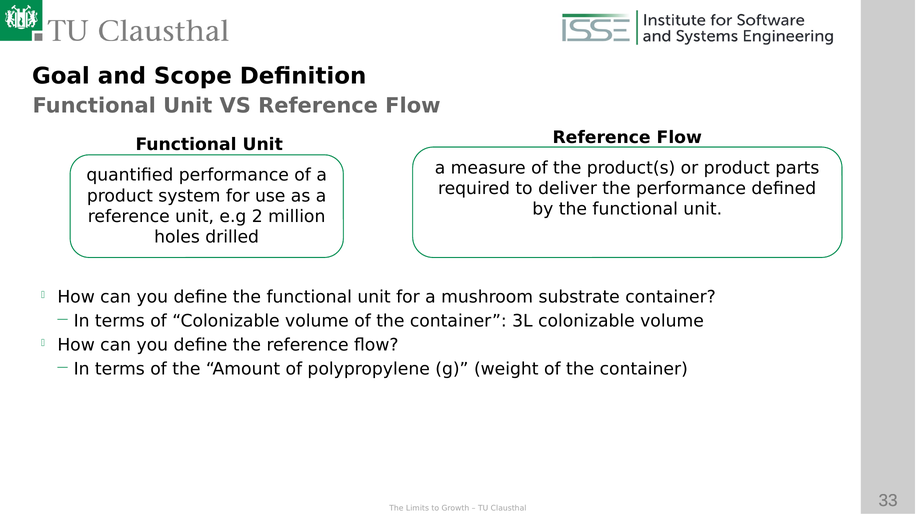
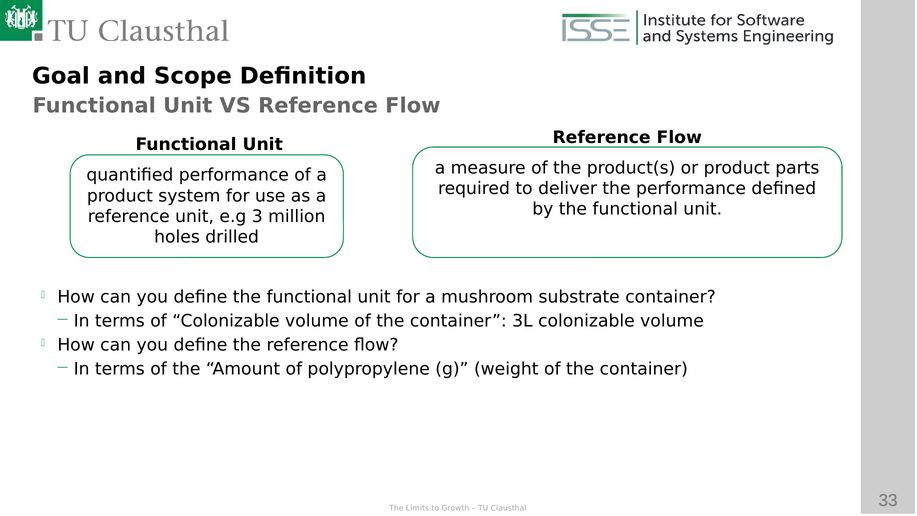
2: 2 -> 3 (257, 216)
